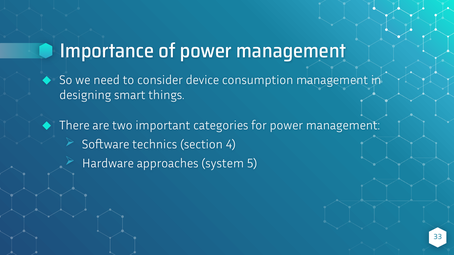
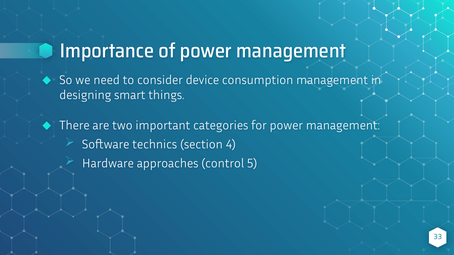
system: system -> control (223, 163)
